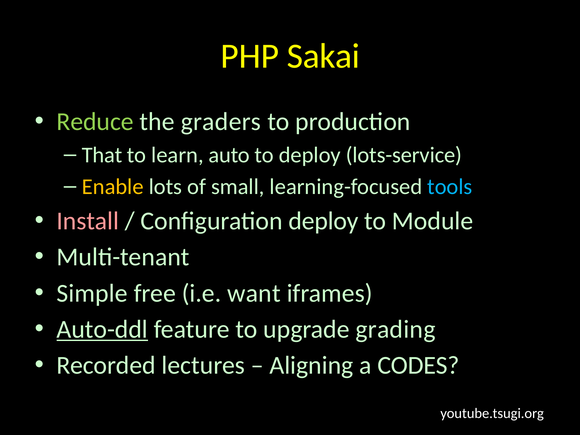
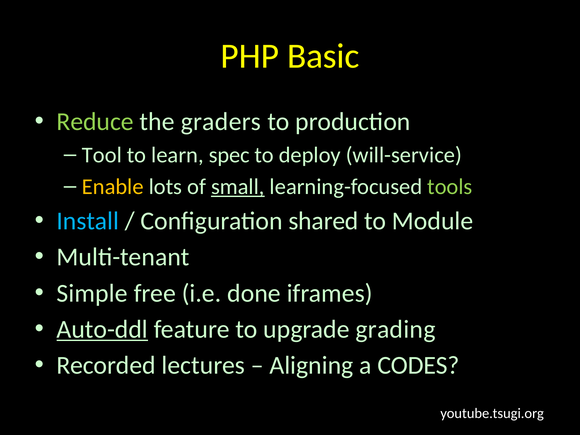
Sakai: Sakai -> Basic (323, 56)
That: That -> Tool (102, 155)
auto: auto -> spec (229, 155)
lots-service: lots-service -> will-service (404, 155)
small underline: none -> present (238, 187)
tools colour: light blue -> light green (450, 187)
Install colour: pink -> light blue (88, 221)
Configuration deploy: deploy -> shared (323, 221)
want: want -> done (254, 293)
